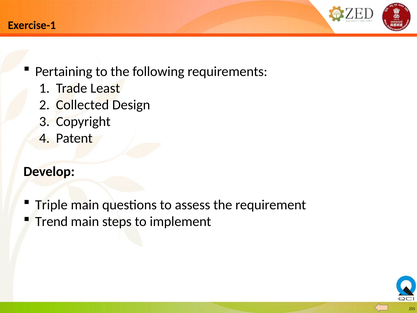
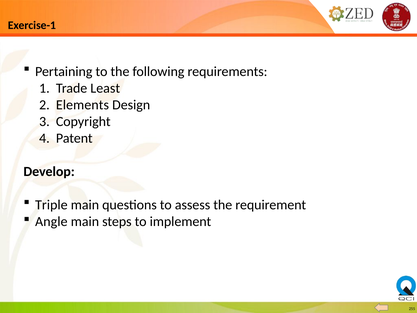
Collected: Collected -> Elements (82, 105)
Trend: Trend -> Angle (51, 222)
